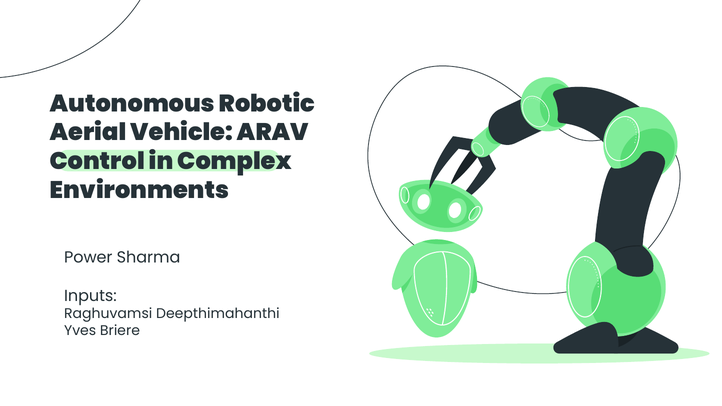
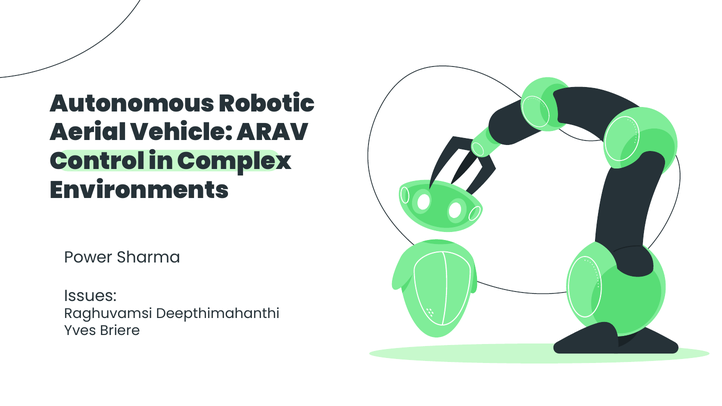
Inputs: Inputs -> Issues (90, 296)
